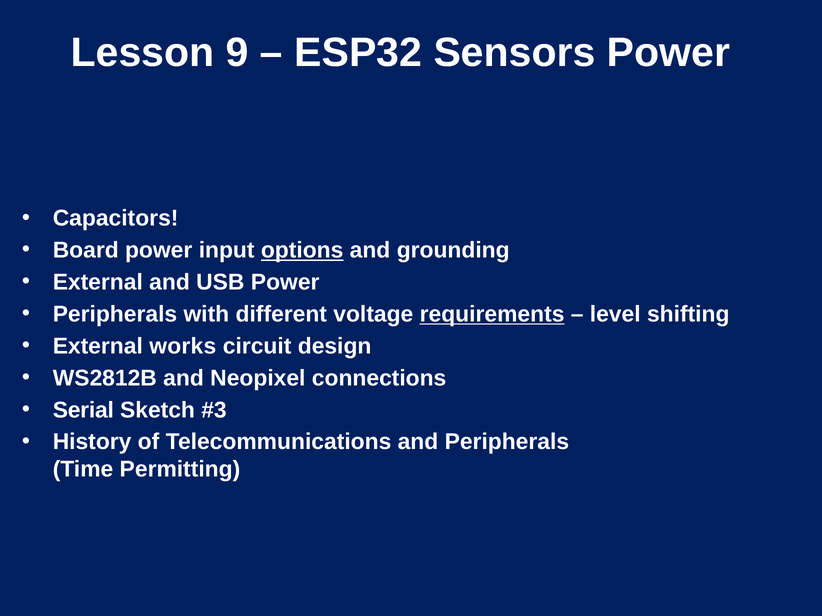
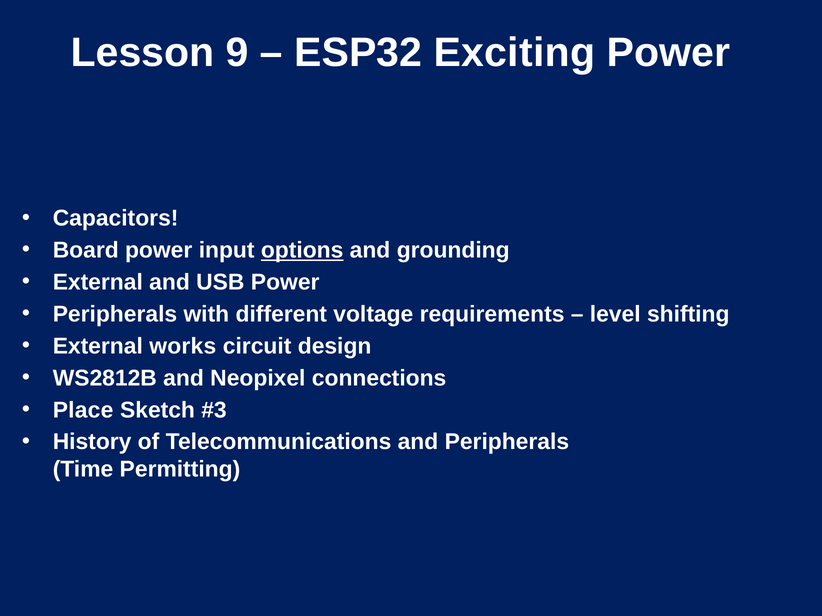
Sensors: Sensors -> Exciting (514, 53)
requirements underline: present -> none (492, 314)
Serial: Serial -> Place (83, 410)
